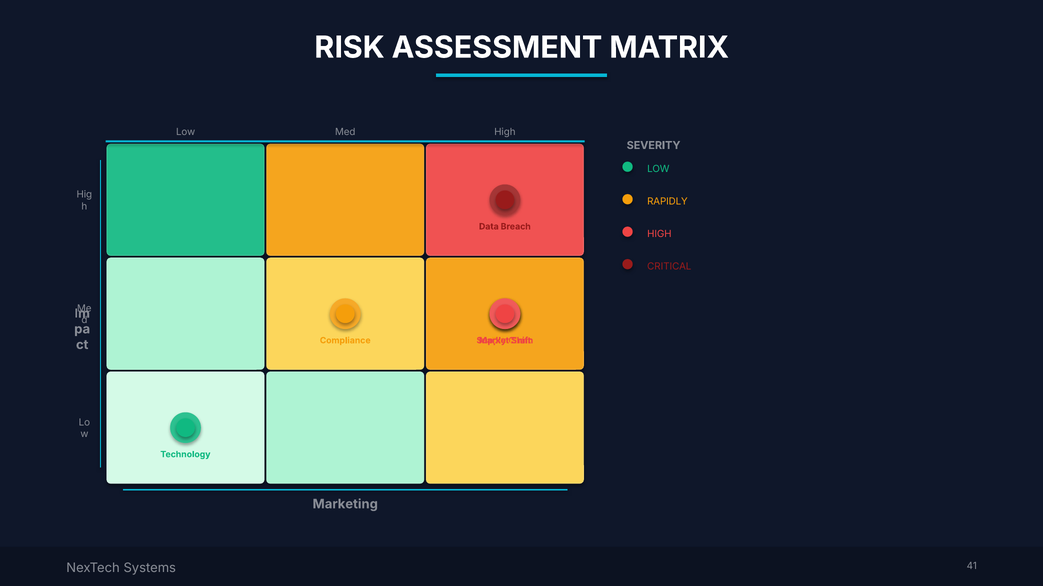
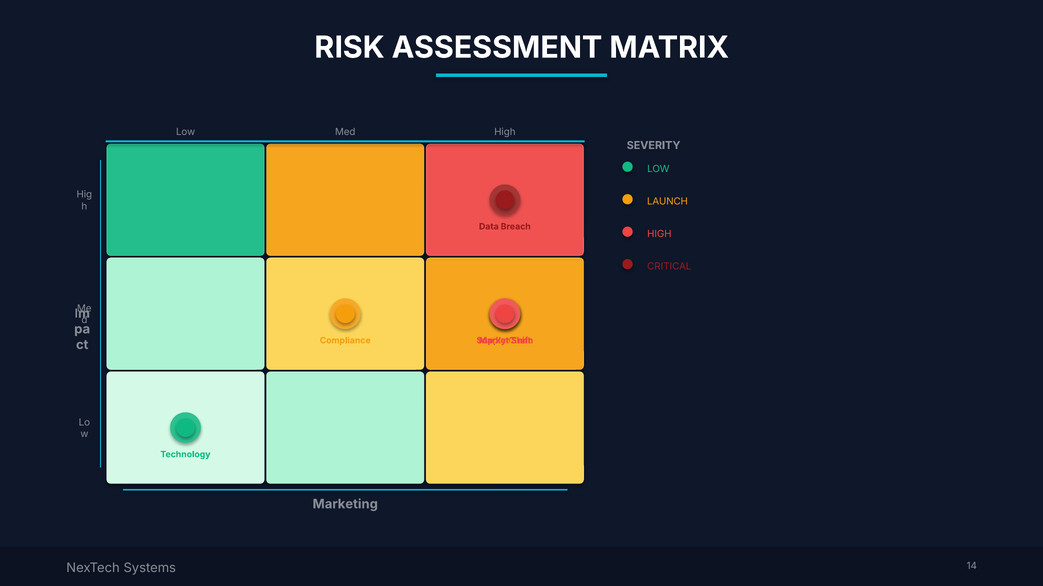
RAPIDLY: RAPIDLY -> LAUNCH (667, 202)
41: 41 -> 14 (972, 567)
